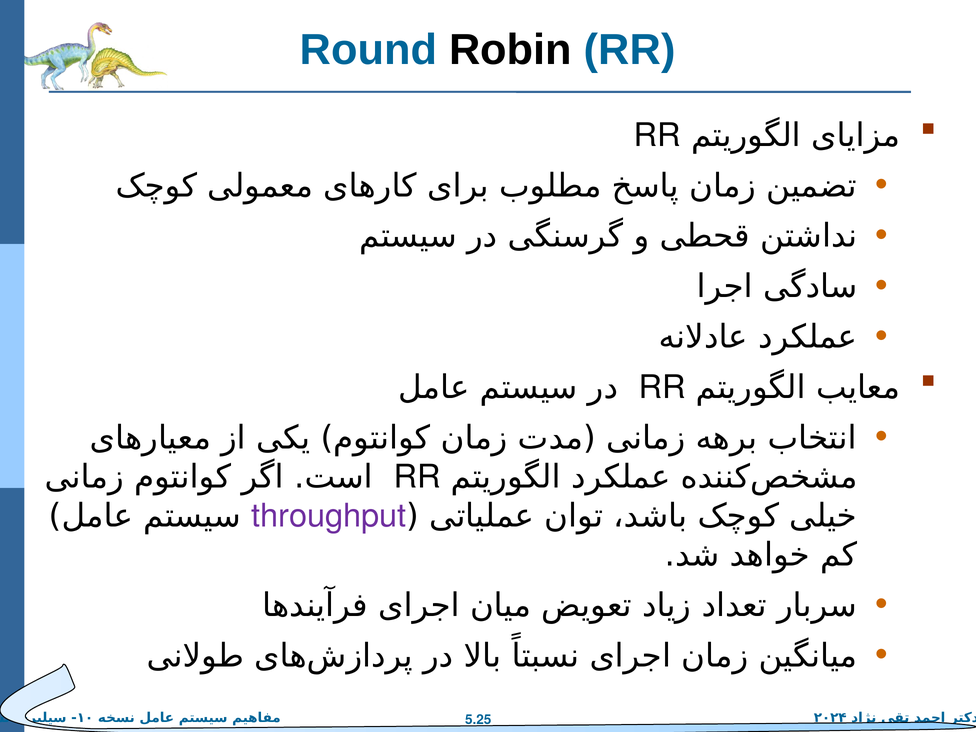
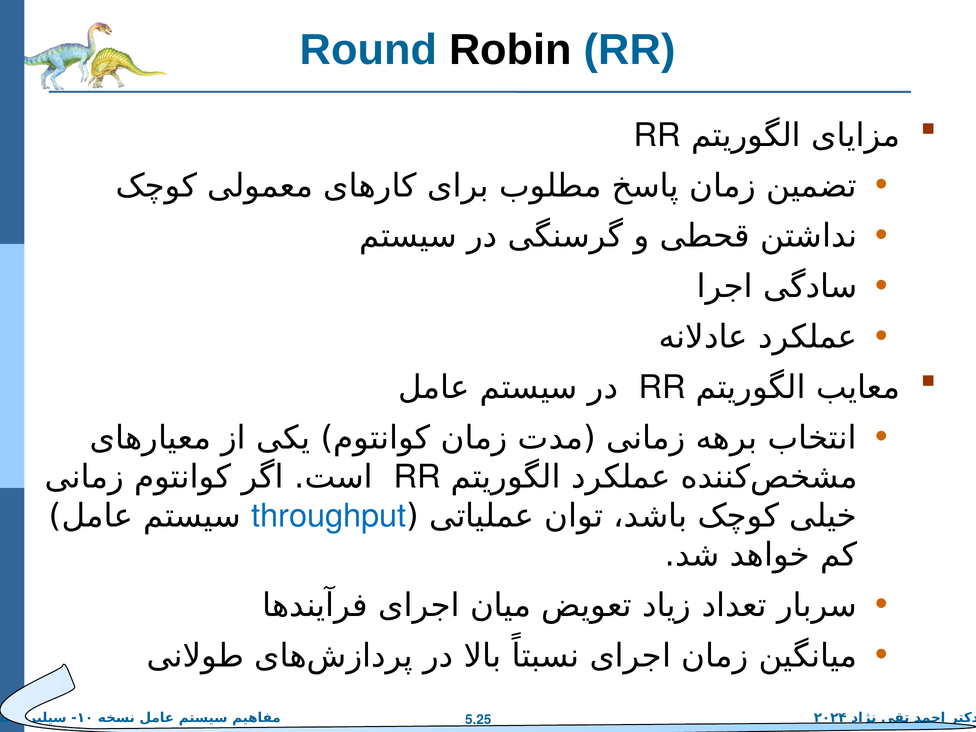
throughput colour: purple -> blue (329, 516)
